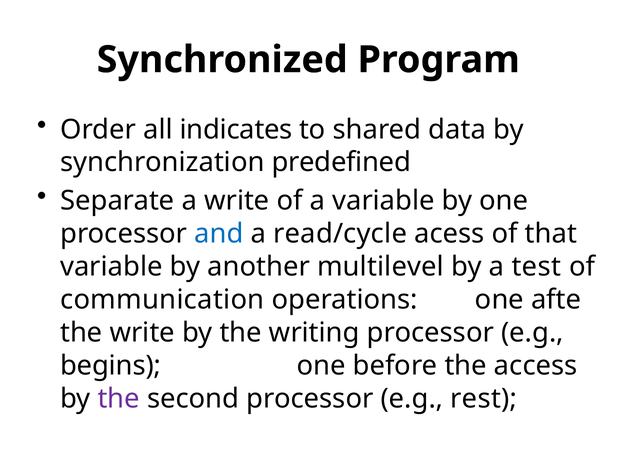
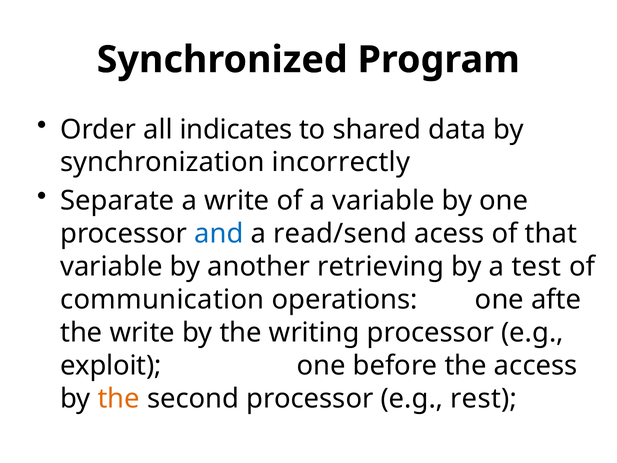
predefined: predefined -> incorrectly (341, 162)
read/cycle: read/cycle -> read/send (340, 234)
multilevel: multilevel -> retrieving (380, 267)
begins: begins -> exploit (111, 365)
the colour: purple -> orange (119, 398)
